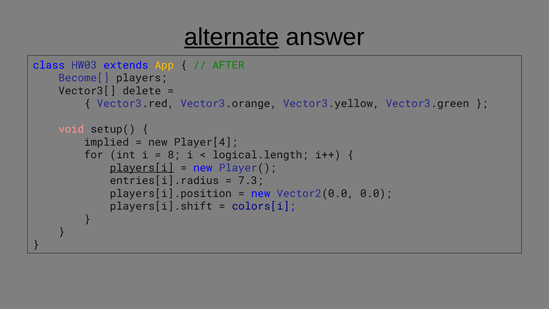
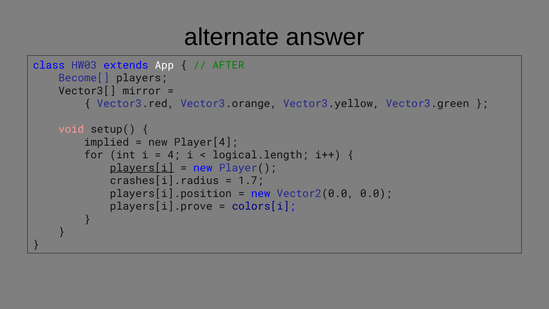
alternate underline: present -> none (232, 37)
App colour: yellow -> white (164, 65)
delete: delete -> mirror (142, 91)
8: 8 -> 4 (174, 155)
entries[i].radius: entries[i].radius -> crashes[i].radius (164, 181)
7.3: 7.3 -> 1.7 (251, 181)
players[i].shift: players[i].shift -> players[i].prove (161, 206)
